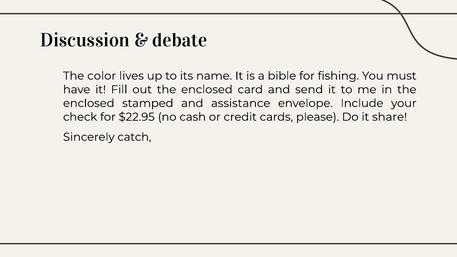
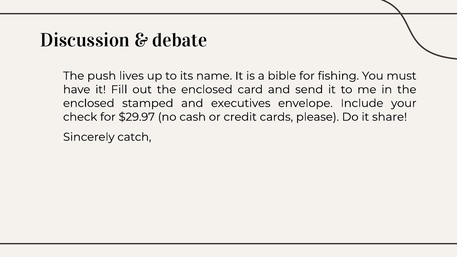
color: color -> push (102, 76)
assistance: assistance -> executives (241, 103)
$22.95: $22.95 -> $29.97 (137, 117)
